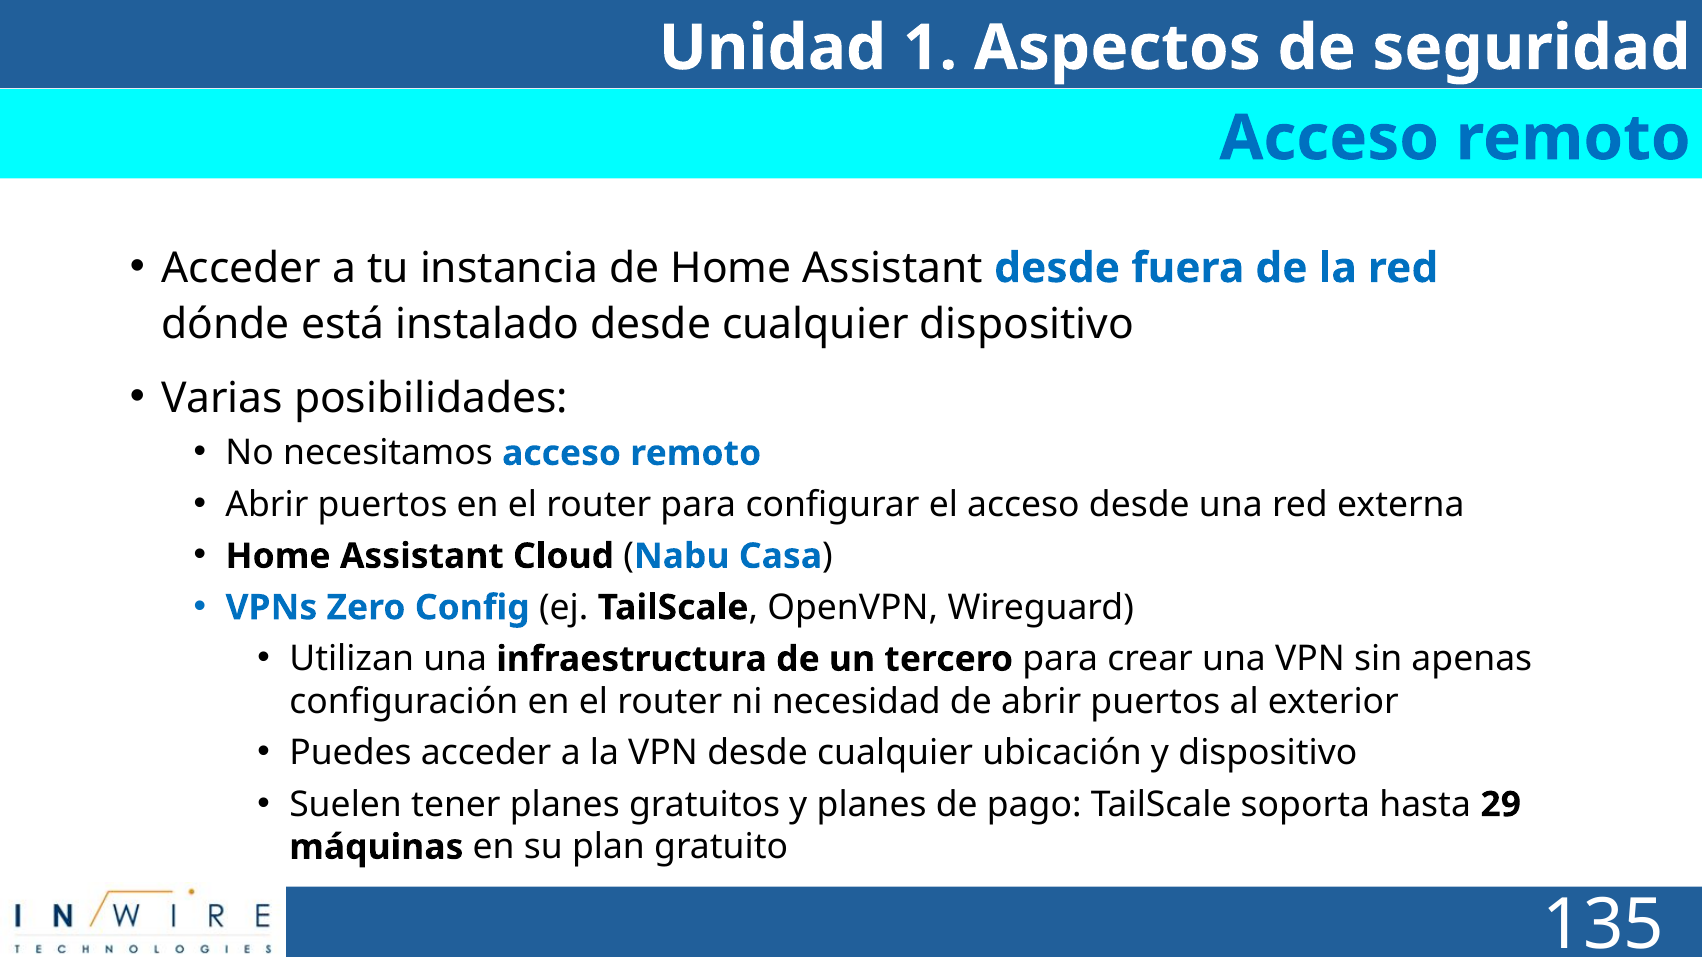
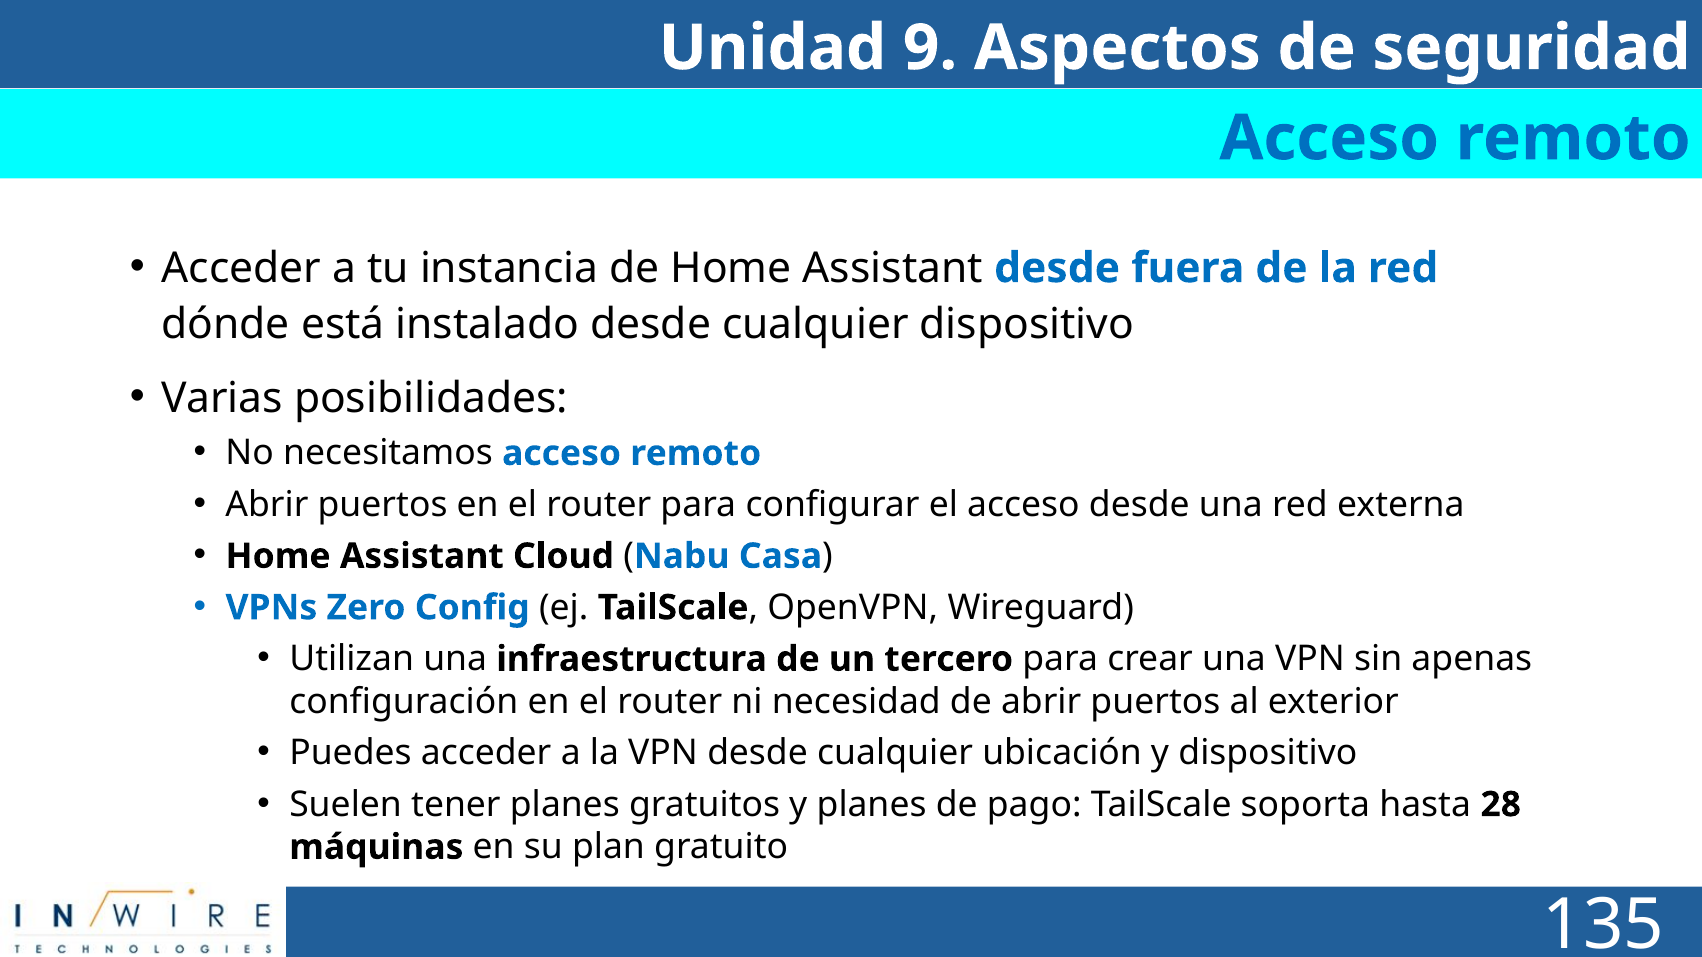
1: 1 -> 9 (930, 48)
29: 29 -> 28 (1501, 805)
